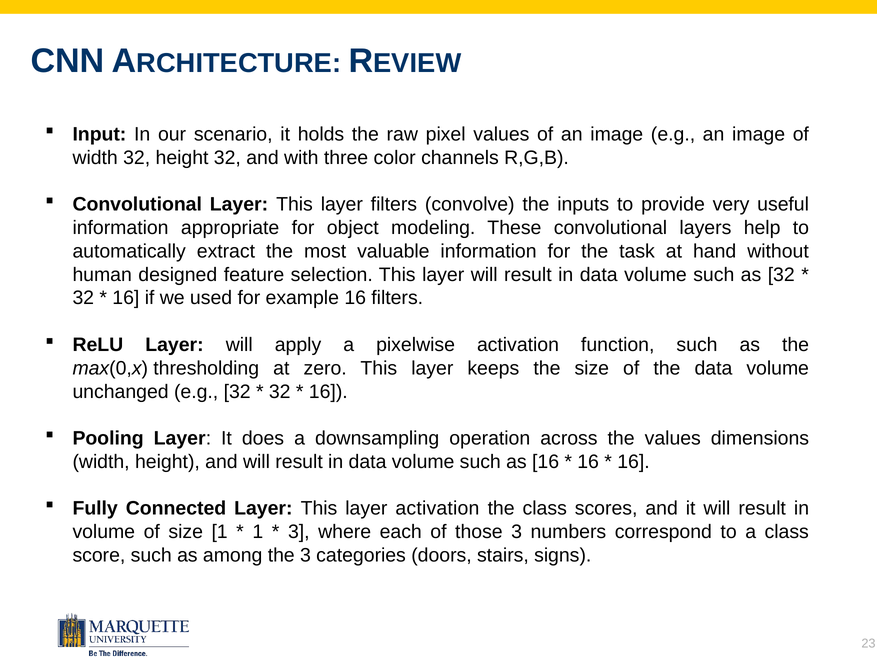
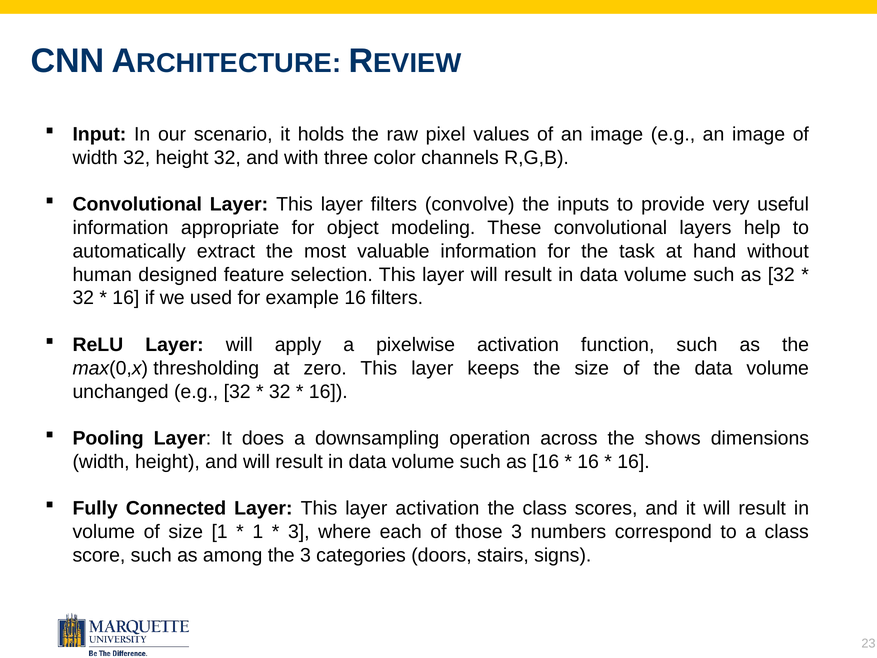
the values: values -> shows (673, 438)
